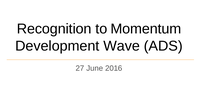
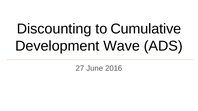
Recognition: Recognition -> Discounting (54, 29)
Momentum: Momentum -> Cumulative (146, 29)
